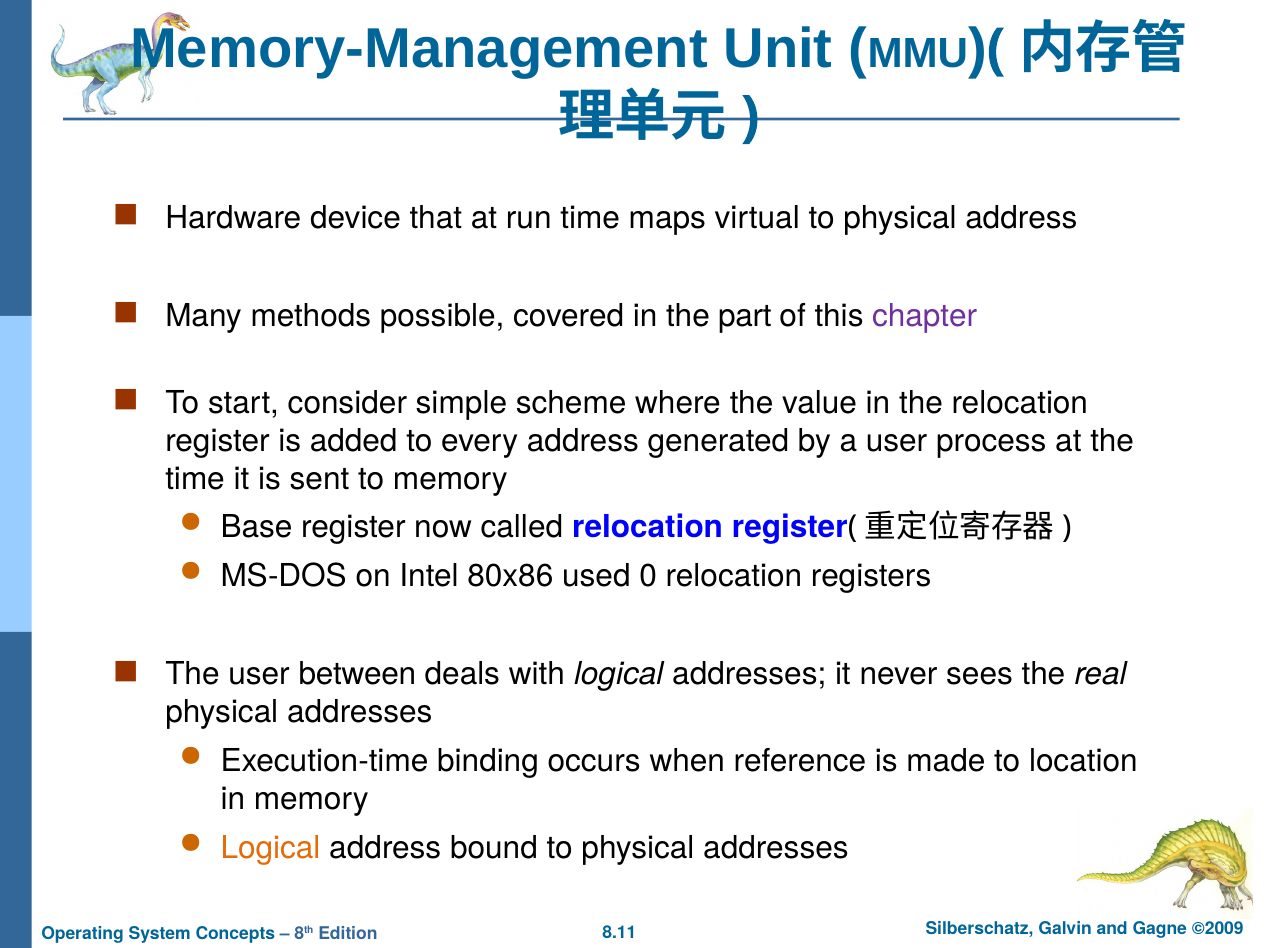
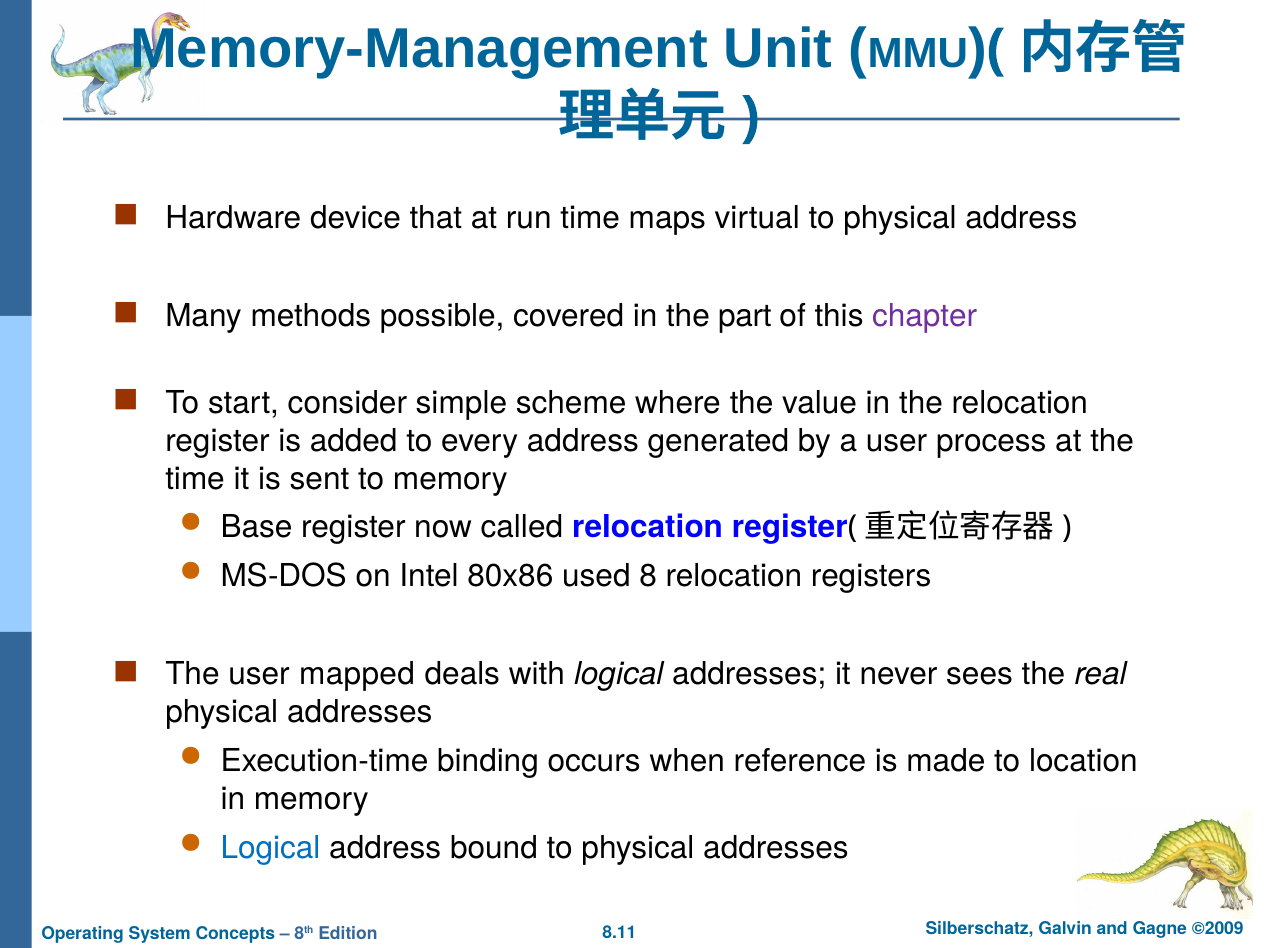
0: 0 -> 8 (648, 577)
between: between -> mapped (357, 674)
Logical colour: orange -> blue (271, 848)
